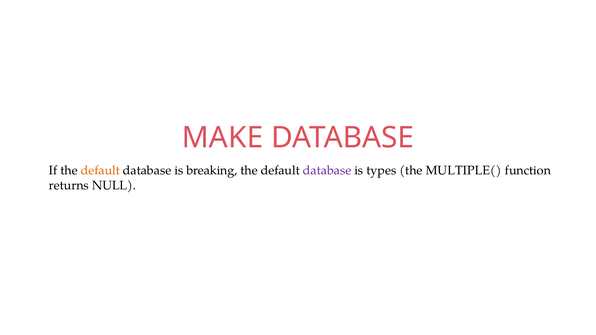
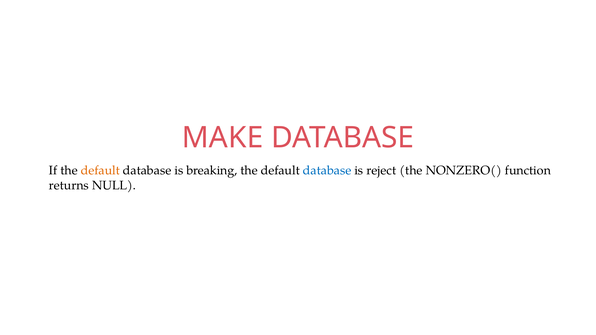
database colour: purple -> blue (327, 171)
types: types -> reject (381, 171)
MULTIPLE(: MULTIPLE( -> NONZERO( (464, 171)
